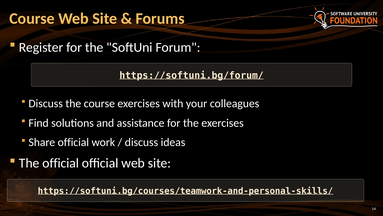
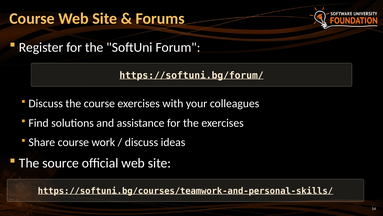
Share official: official -> course (73, 142)
The official: official -> source (61, 163)
